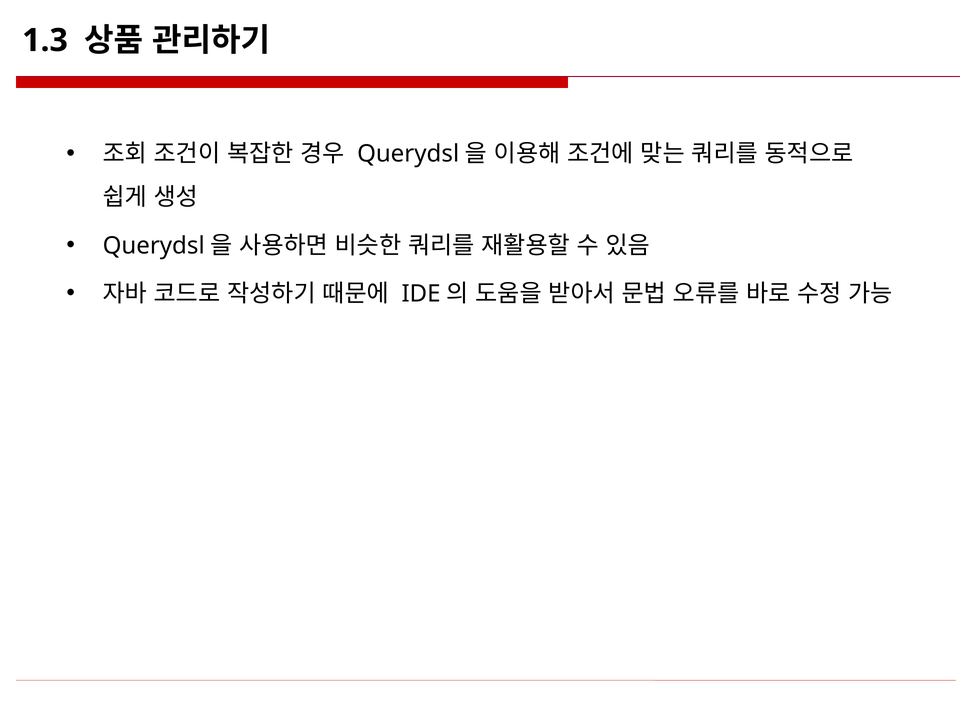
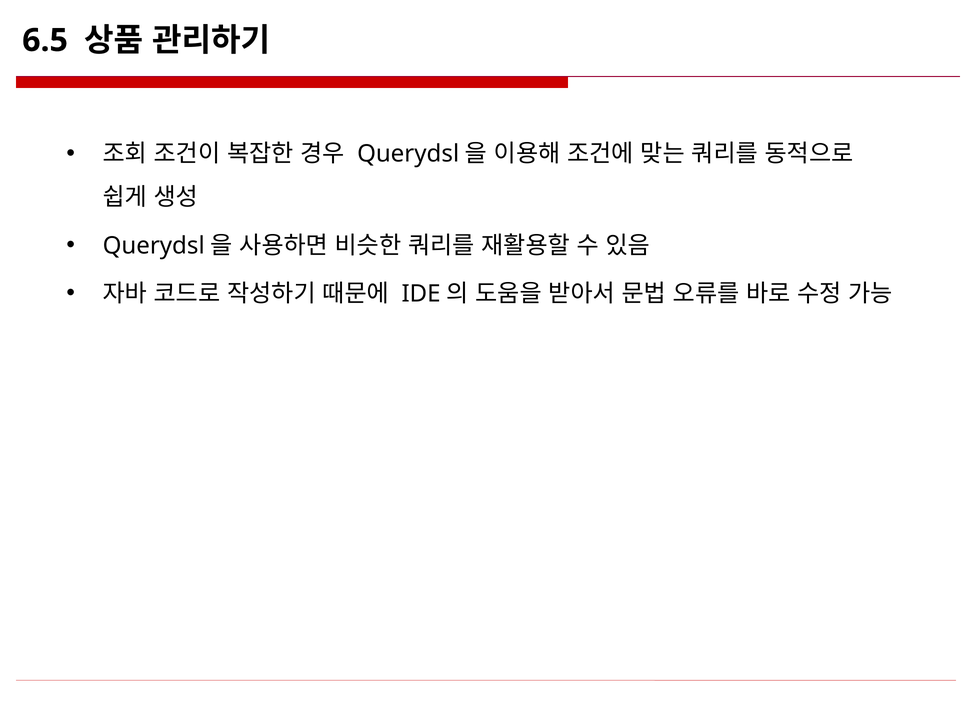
1.3: 1.3 -> 6.5 (45, 40)
